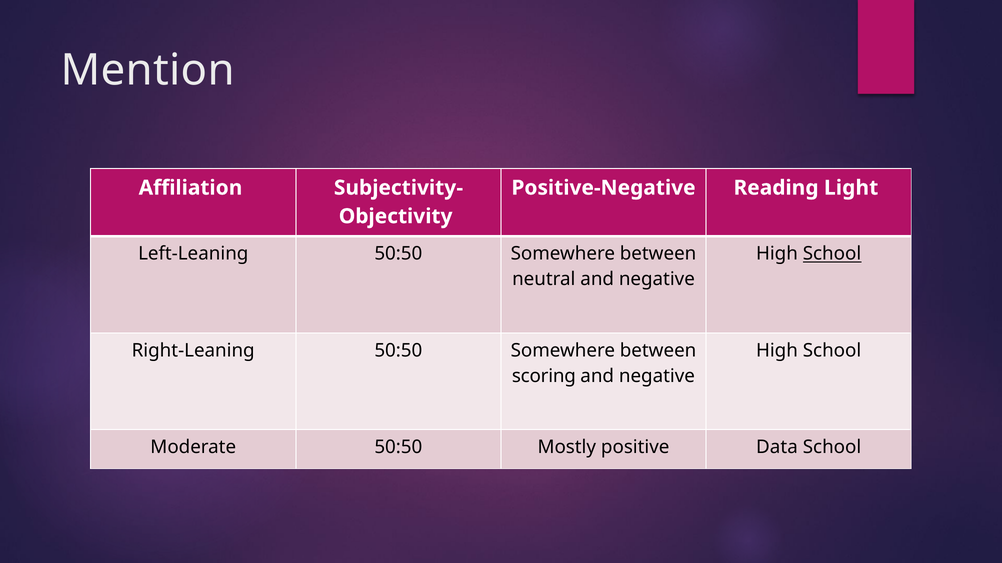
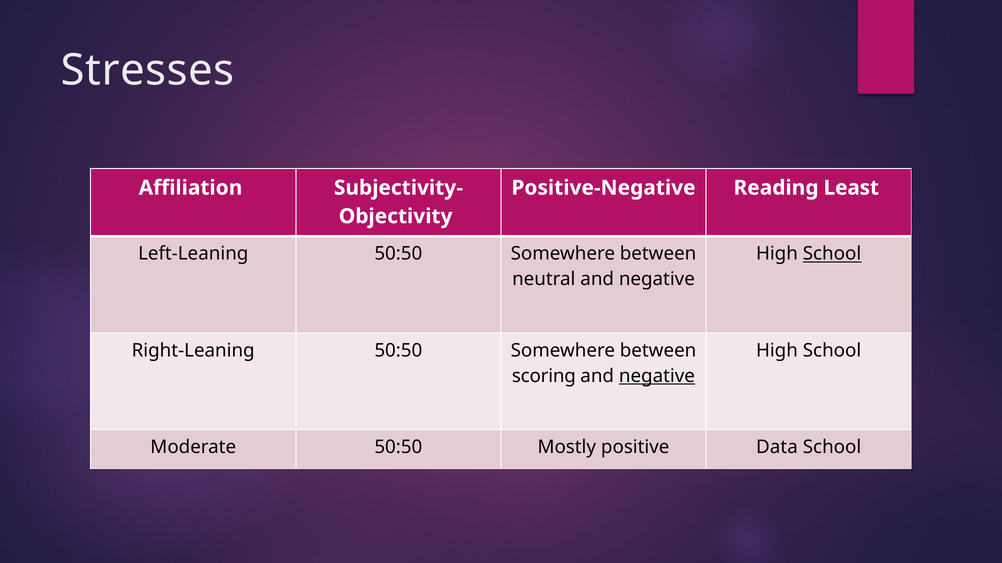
Mention: Mention -> Stresses (148, 70)
Light: Light -> Least (851, 188)
negative underline: none -> present (657, 376)
